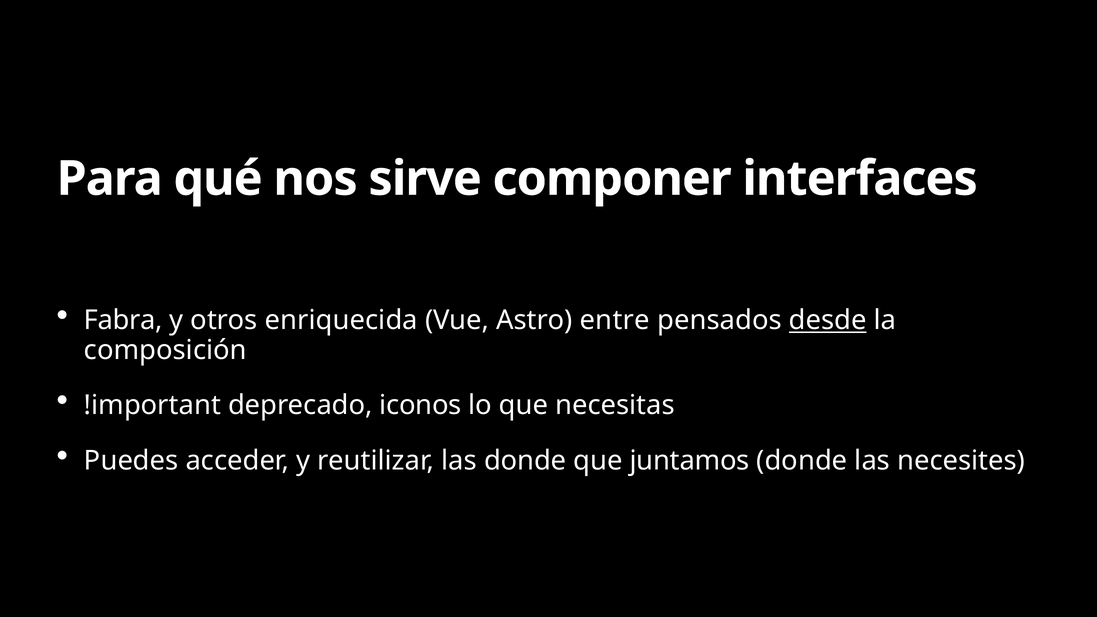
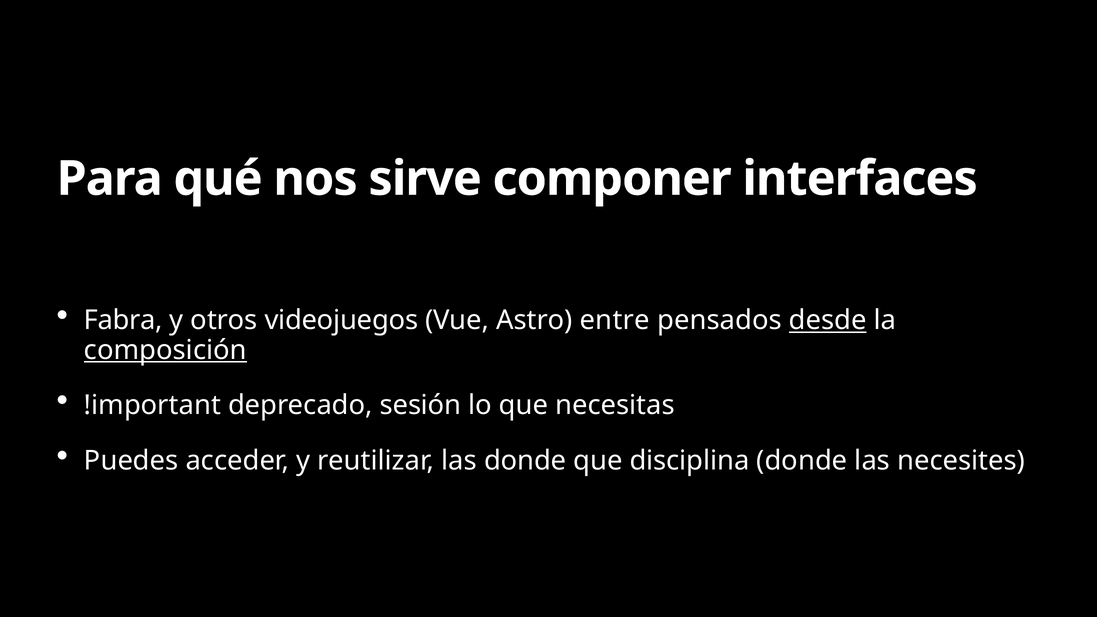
enriquecida: enriquecida -> videojuegos (341, 320)
composición underline: none -> present (165, 350)
iconos: iconos -> sesión (421, 405)
juntamos: juntamos -> disciplina (689, 461)
